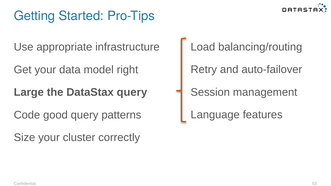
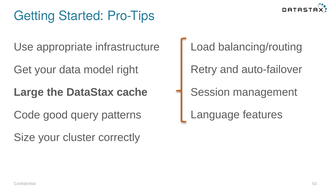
DataStax query: query -> cache (132, 92)
